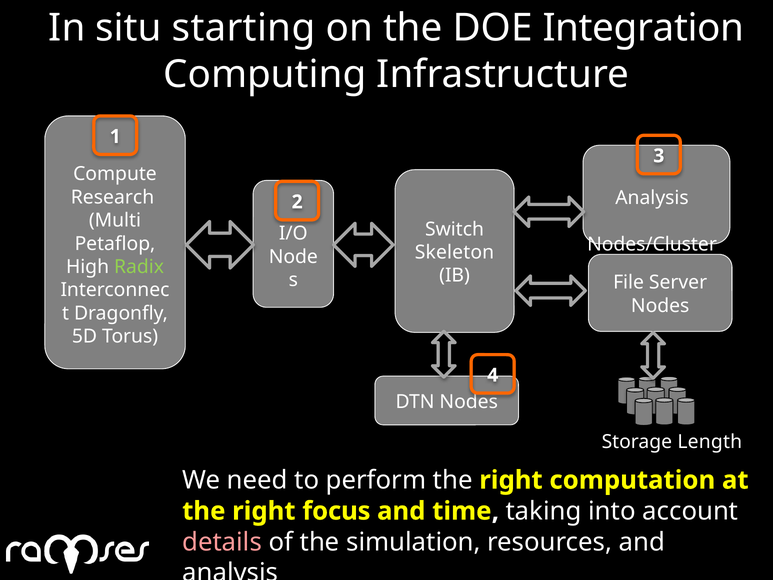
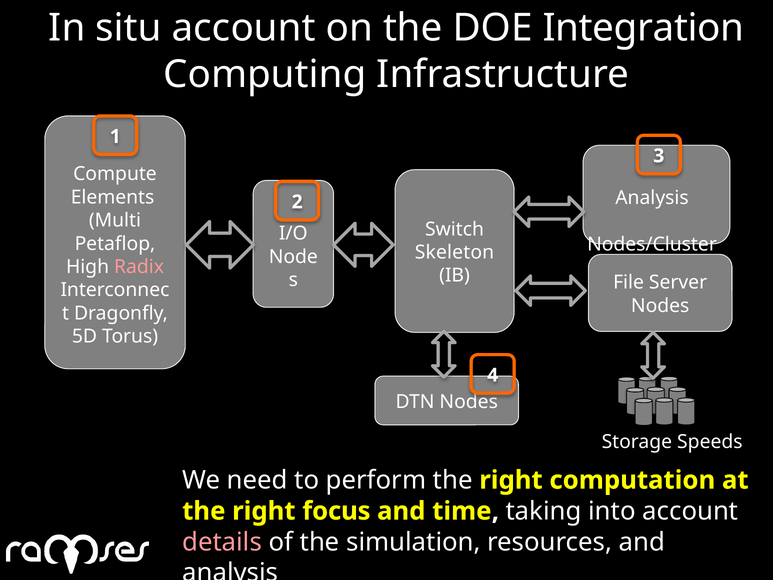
situ starting: starting -> account (244, 28)
Research: Research -> Elements (113, 197)
Radix colour: light green -> pink (139, 267)
Length: Length -> Speeds (710, 442)
